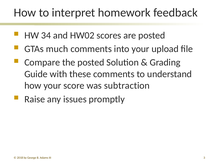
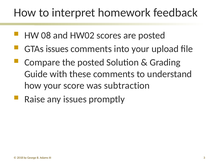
34: 34 -> 08 (46, 35)
GTAs much: much -> issues (57, 49)
